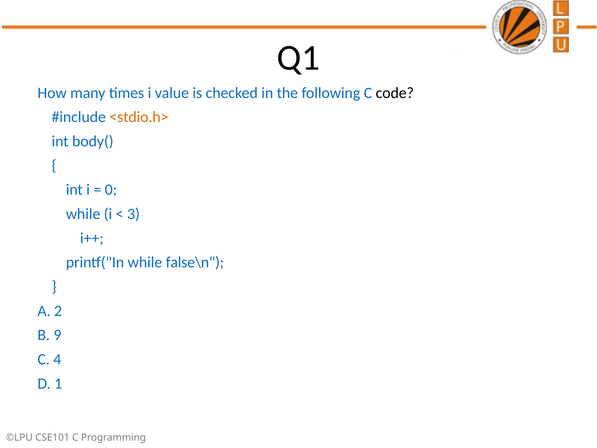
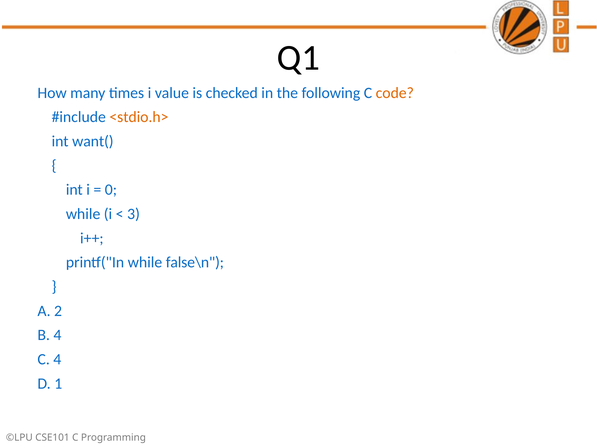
code colour: black -> orange (395, 93)
body(: body( -> want( (93, 141)
B 9: 9 -> 4 (57, 335)
